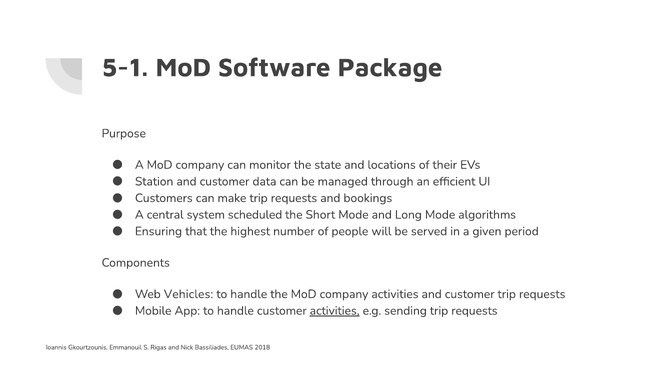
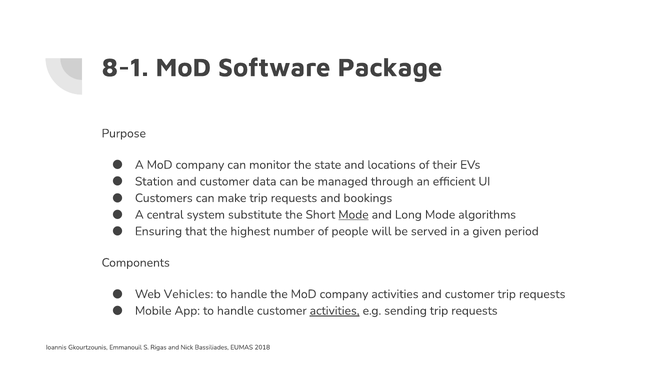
5-1: 5-1 -> 8-1 (125, 68)
scheduled: scheduled -> substitute (255, 214)
Mode underline: none -> present (353, 214)
